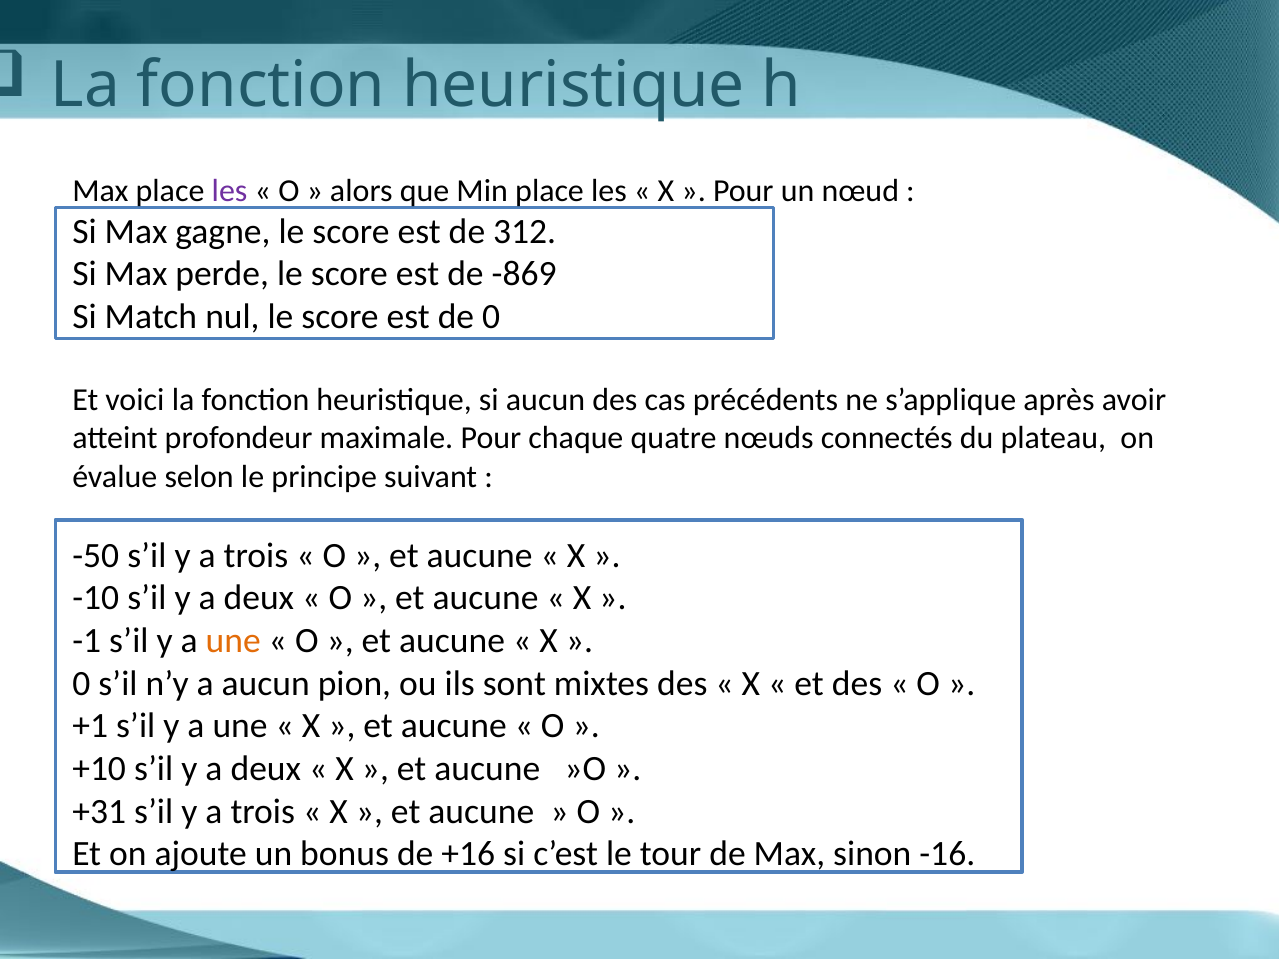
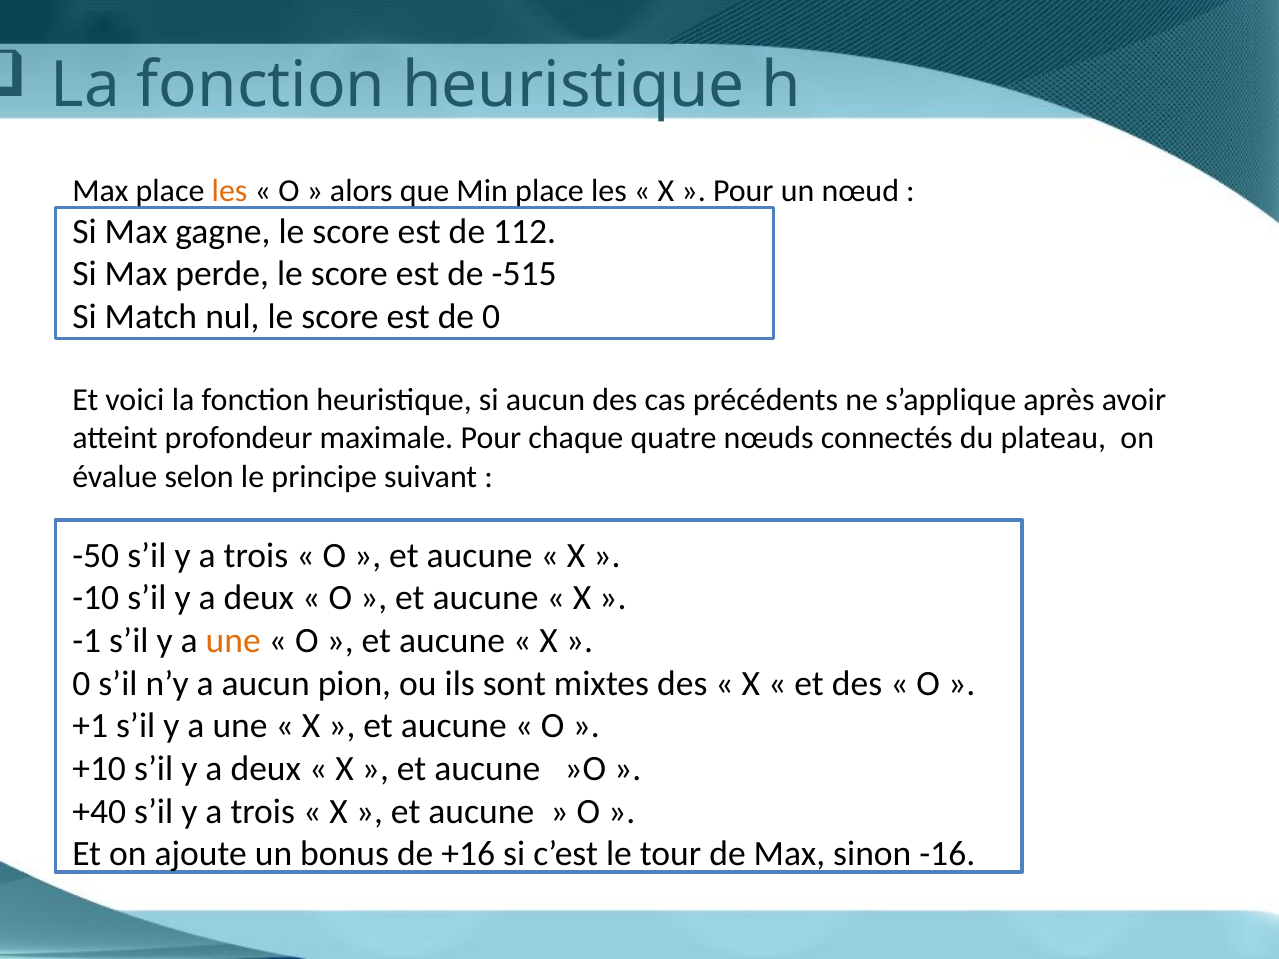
les colour: purple -> orange (230, 191)
312: 312 -> 112 (525, 232)
-869: -869 -> -515 (524, 274)
+31: +31 -> +40 (99, 812)
